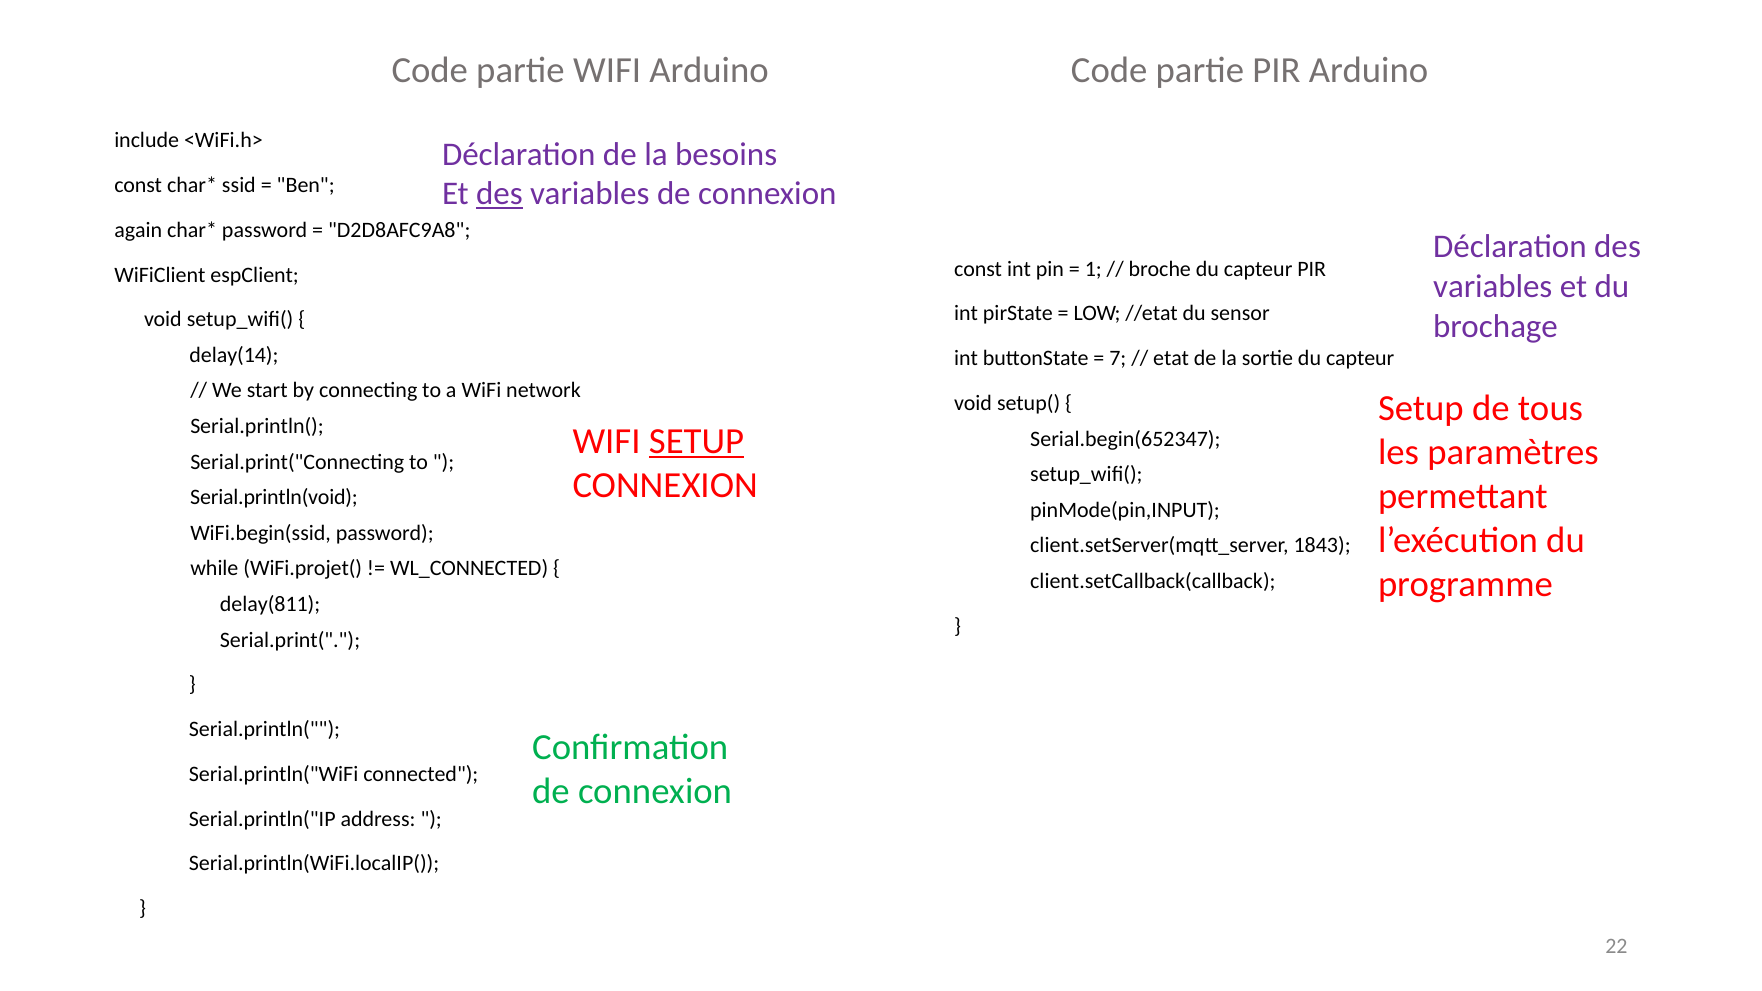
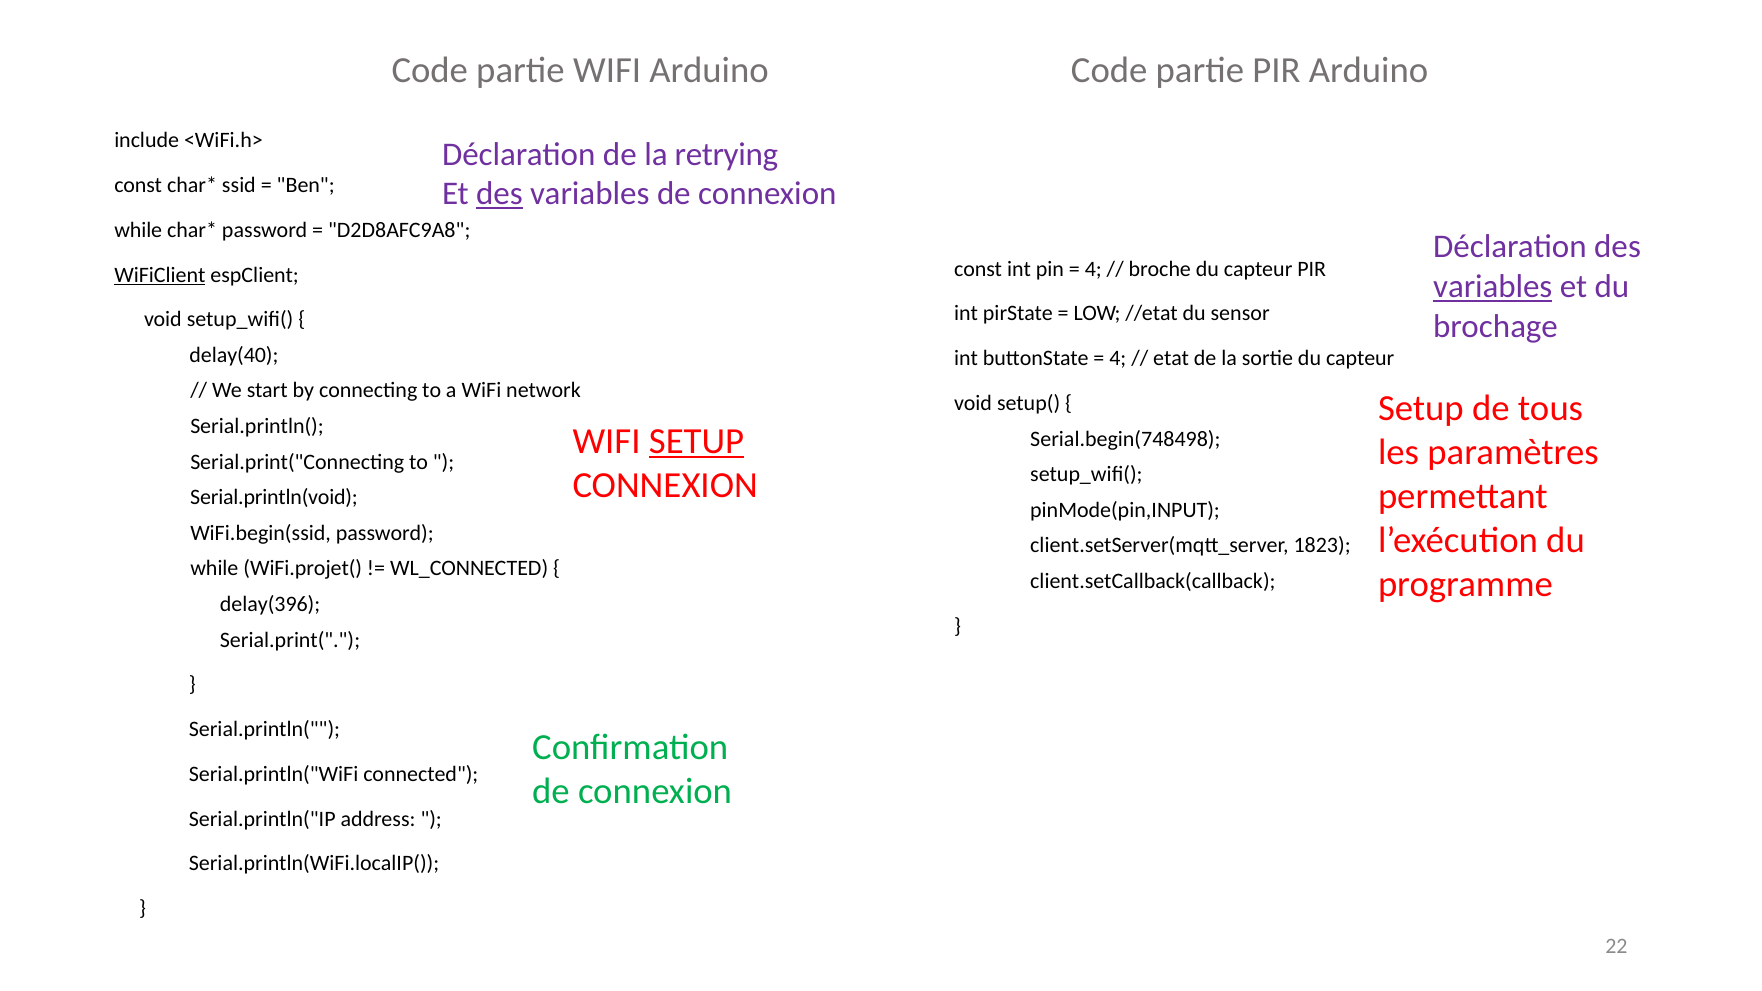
besoins: besoins -> retrying (726, 154)
again: again -> while (138, 230)
1: 1 -> 4 (1093, 269)
WiFiClient underline: none -> present (160, 275)
variables underline: none -> present (1493, 287)
delay(14: delay(14 -> delay(40 (234, 355)
7: 7 -> 4 (1118, 358)
Serial.begin(652347: Serial.begin(652347 -> Serial.begin(748498 (1125, 439)
1843: 1843 -> 1823 (1322, 546)
delay(811: delay(811 -> delay(396 (270, 604)
